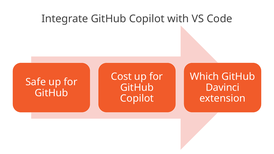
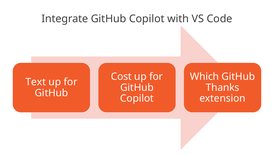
Safe: Safe -> Text (36, 82)
Davinci: Davinci -> Thanks (223, 88)
